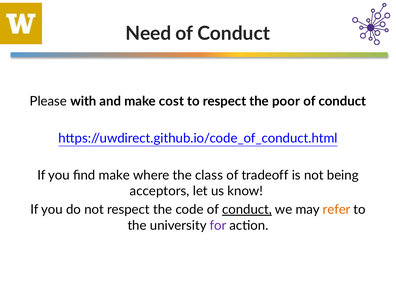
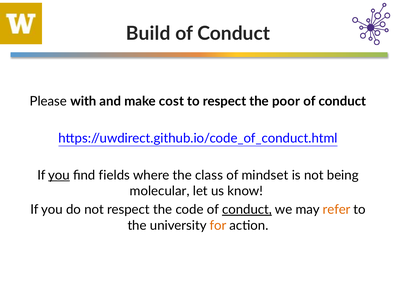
Need: Need -> Build (148, 33)
you underline: none -> present (59, 175)
find make: make -> fields (114, 175)
tradeoff: tradeoff -> mindset (265, 175)
acceptors: acceptors -> molecular (160, 191)
for colour: purple -> orange (218, 225)
